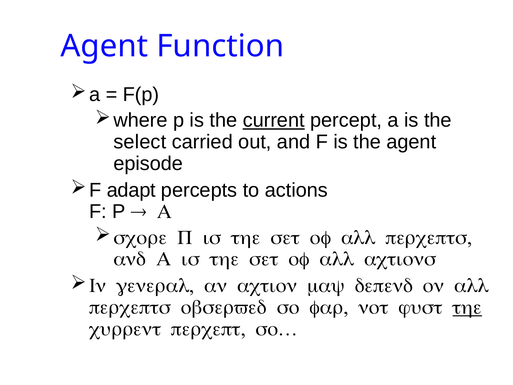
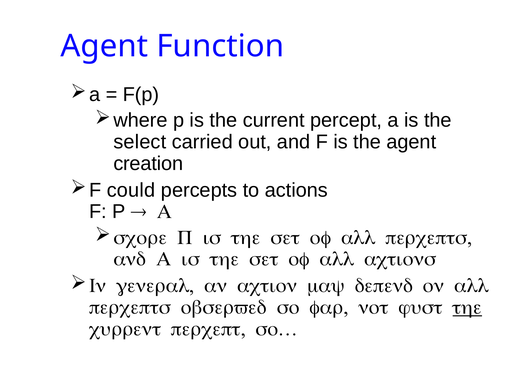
current underline: present -> none (274, 120)
episode: episode -> creation (148, 163)
adapt: adapt -> could (131, 190)
